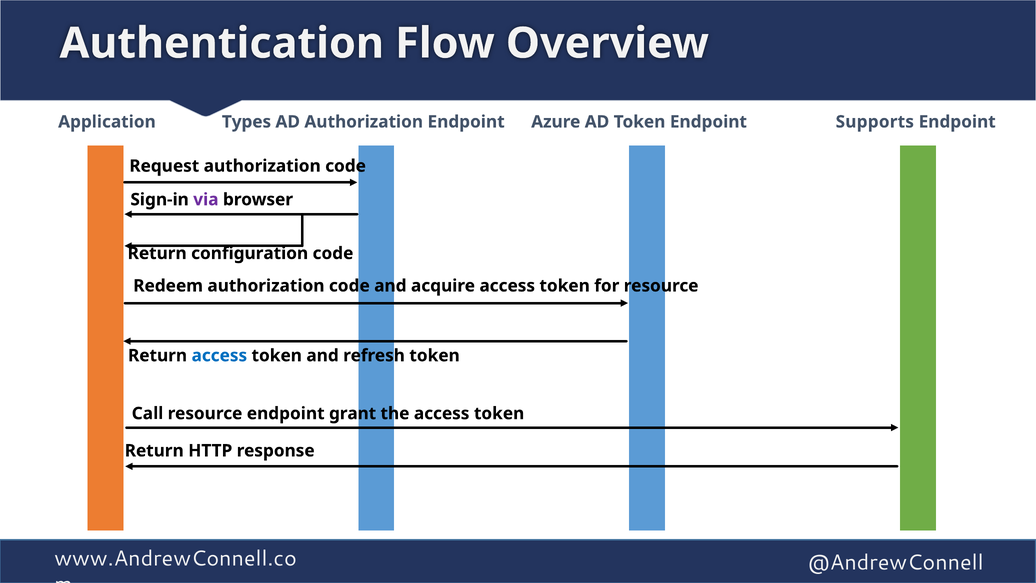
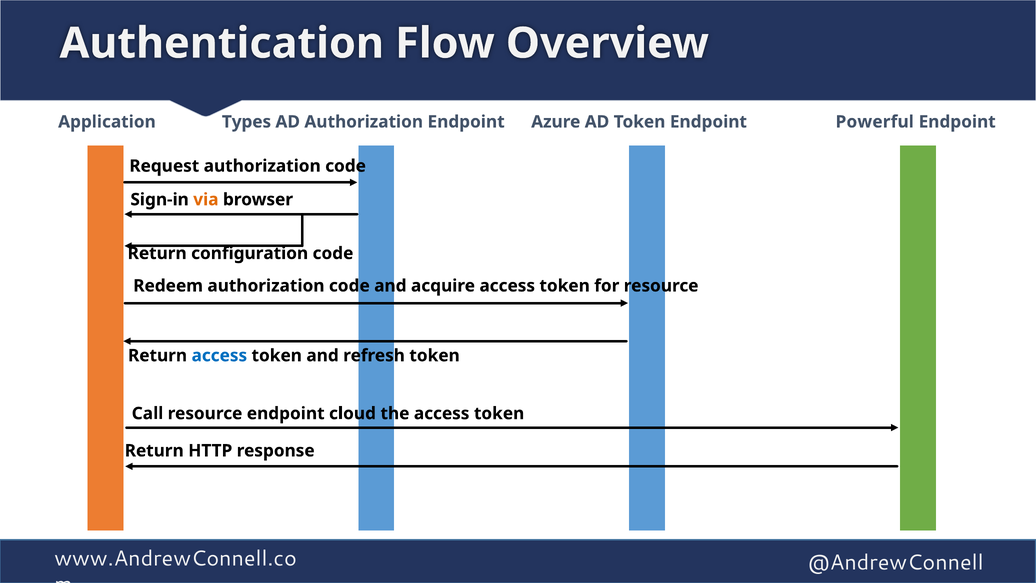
Supports: Supports -> Powerful (875, 122)
via colour: purple -> orange (206, 199)
grant: grant -> cloud (353, 413)
